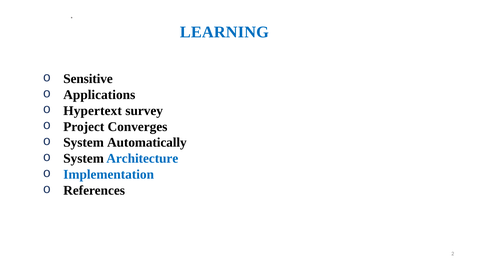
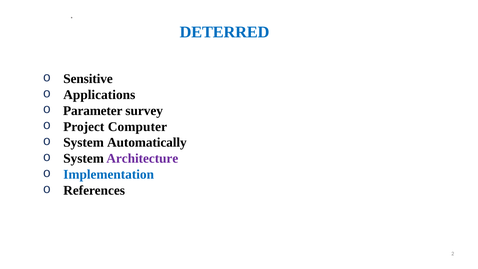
LEARNING: LEARNING -> DETERRED (225, 32)
Hypertext: Hypertext -> Parameter (93, 111)
Converges: Converges -> Computer (137, 127)
Architecture colour: blue -> purple (142, 158)
